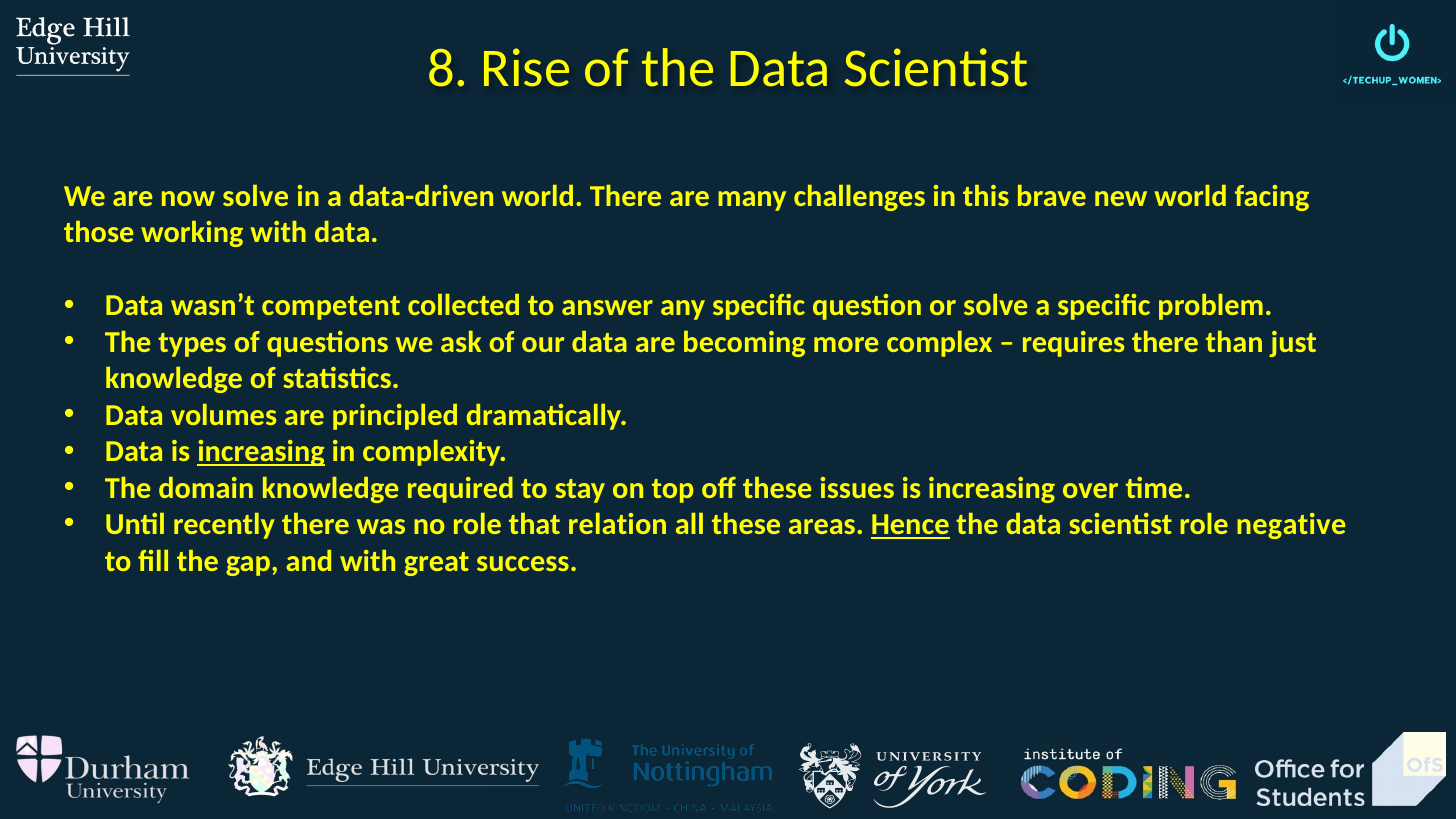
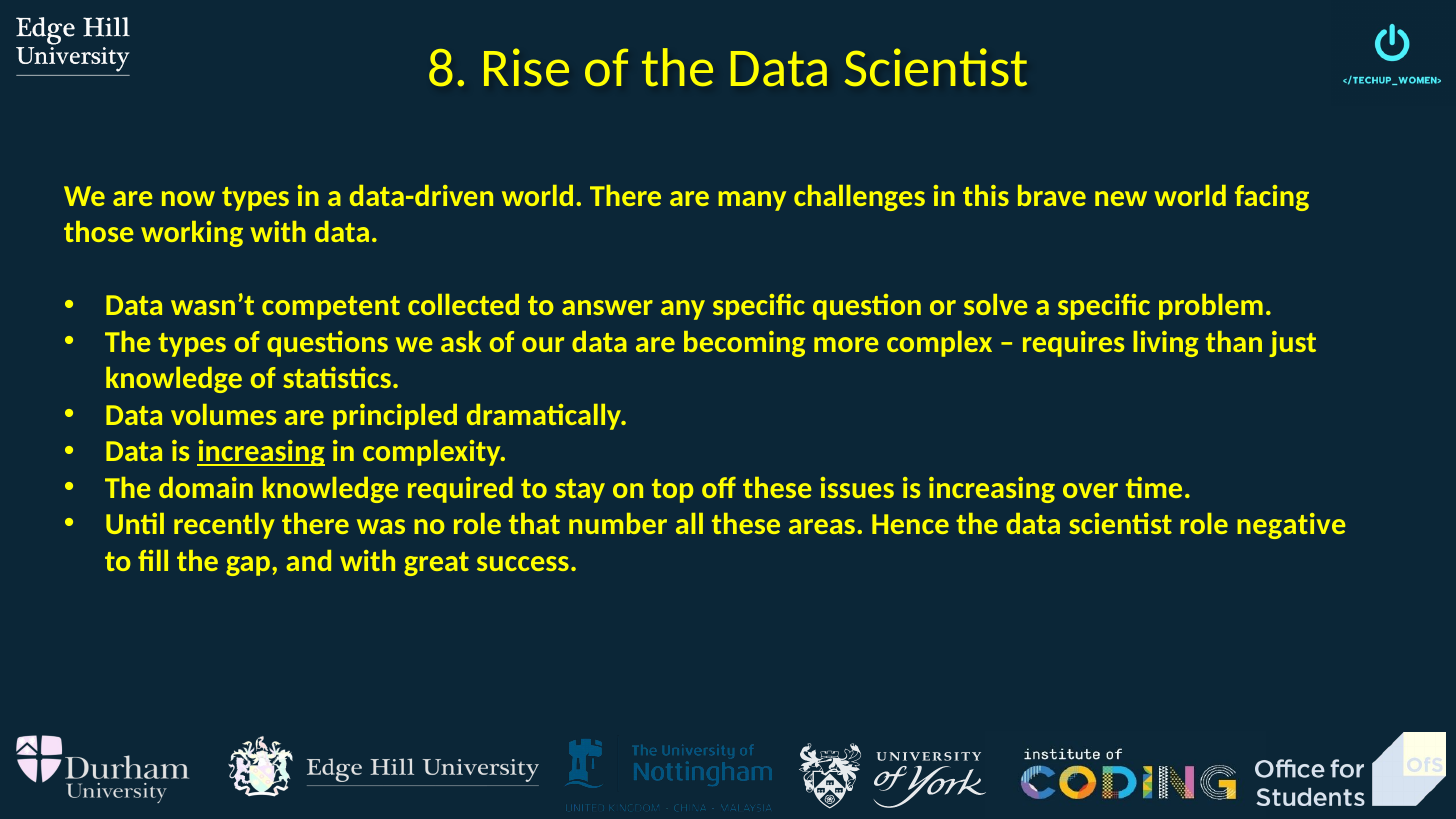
now solve: solve -> types (256, 197)
requires there: there -> living (1165, 342)
relation: relation -> number (618, 525)
Hence underline: present -> none (910, 525)
